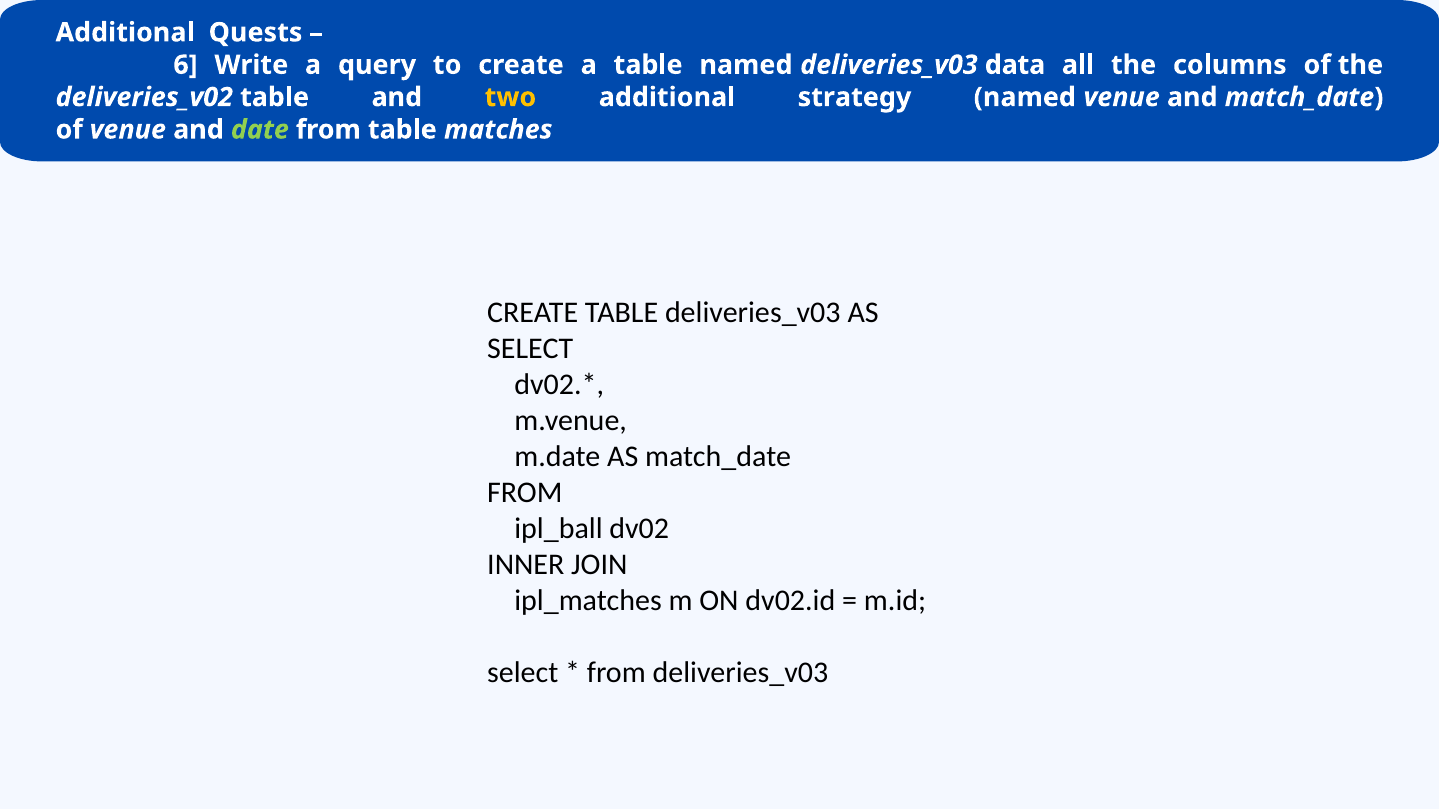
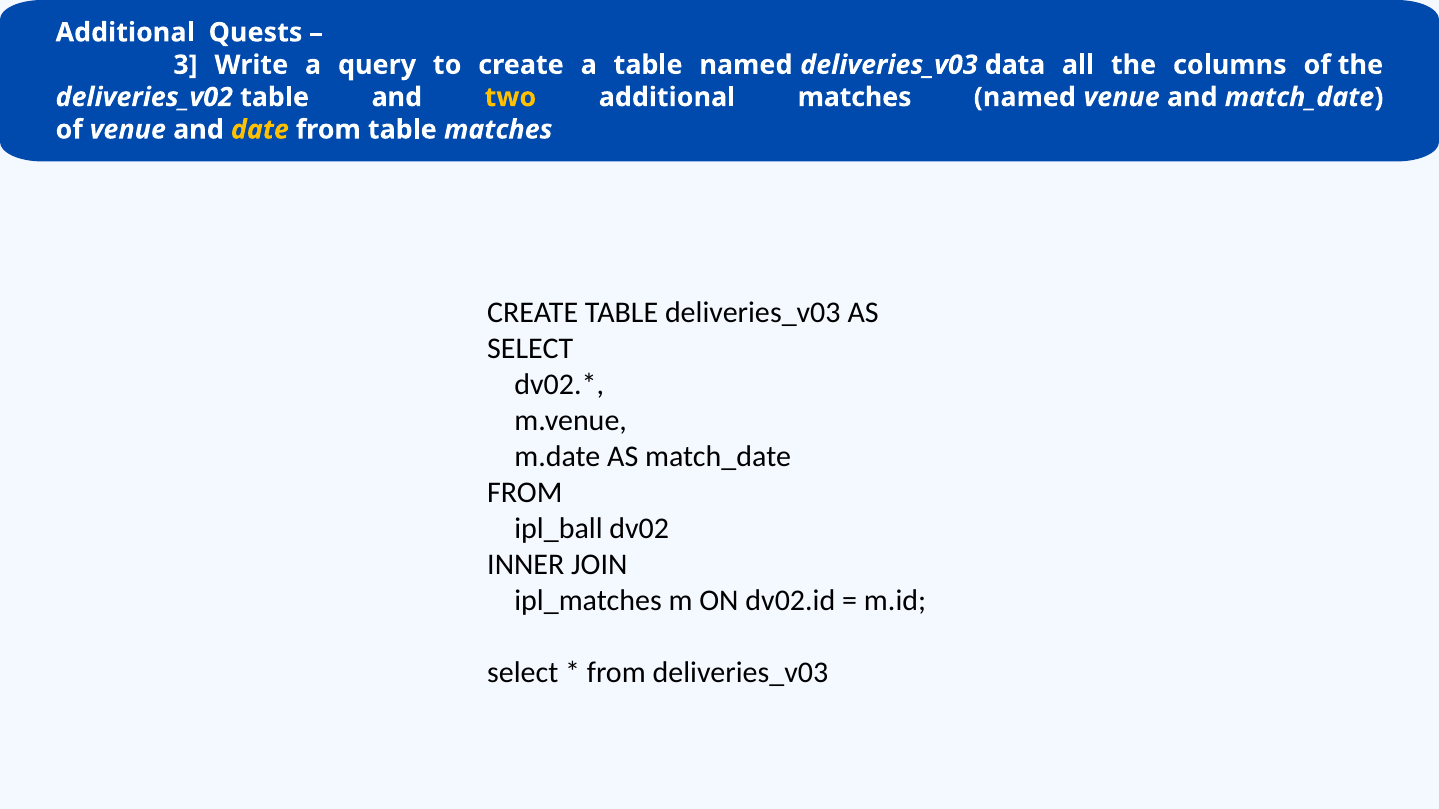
6: 6 -> 3 (185, 65)
additional strategy: strategy -> matches (855, 97)
date colour: light green -> yellow (260, 130)
